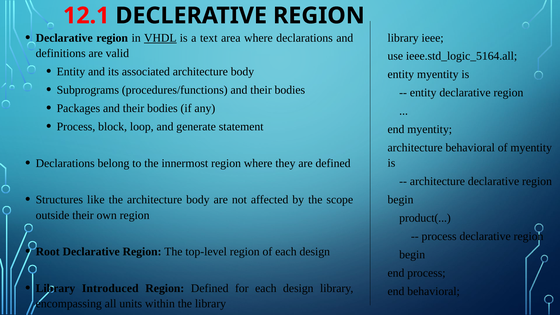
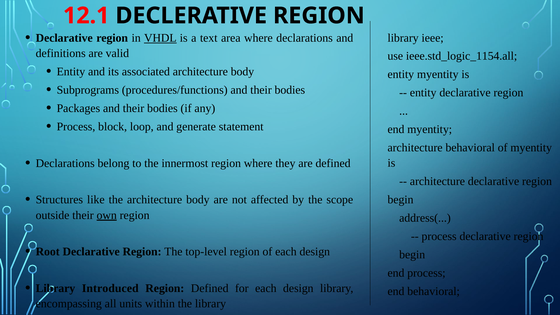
ieee.std_logic_5164.all: ieee.std_logic_5164.all -> ieee.std_logic_1154.all (462, 56)
own underline: none -> present (107, 215)
product(: product( -> address( (425, 218)
